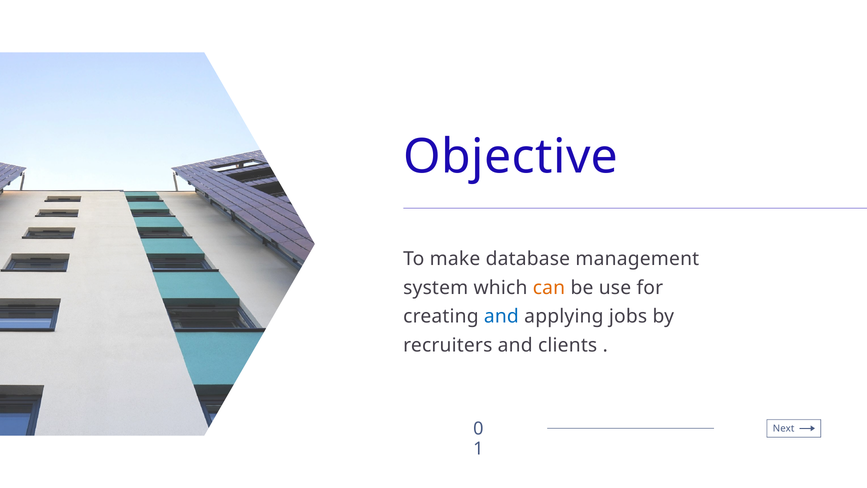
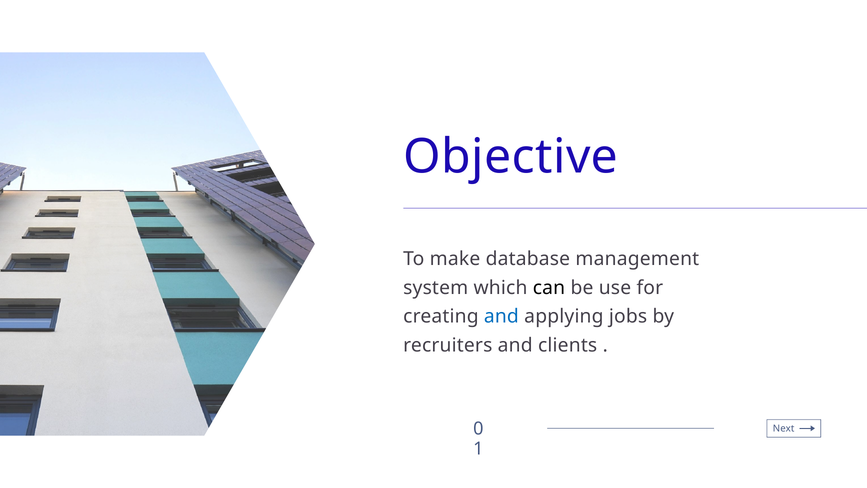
can colour: orange -> black (549, 288)
